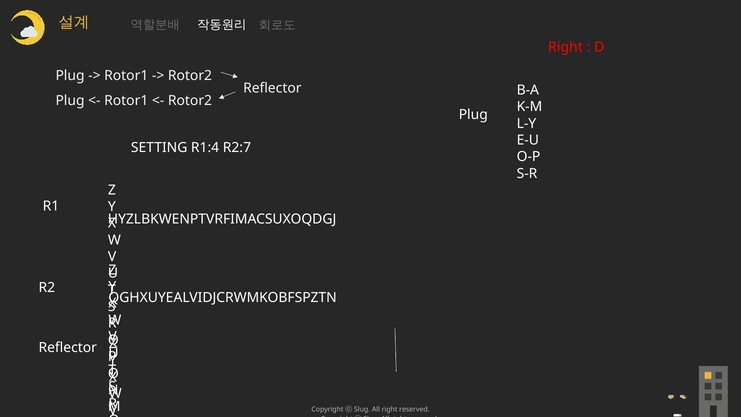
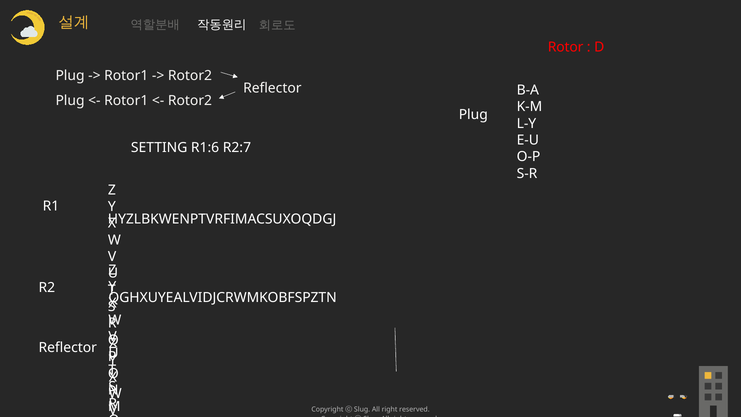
Right: Right -> Rotor (566, 47)
R1:4: R1:4 -> R1:6 (205, 148)
